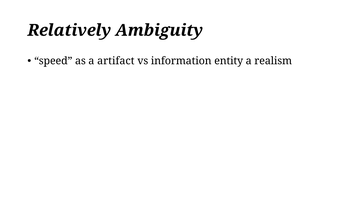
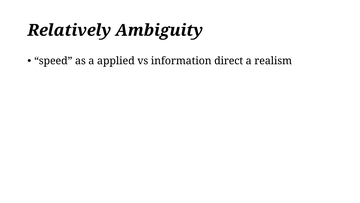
artifact: artifact -> applied (116, 61)
entity: entity -> direct (229, 61)
